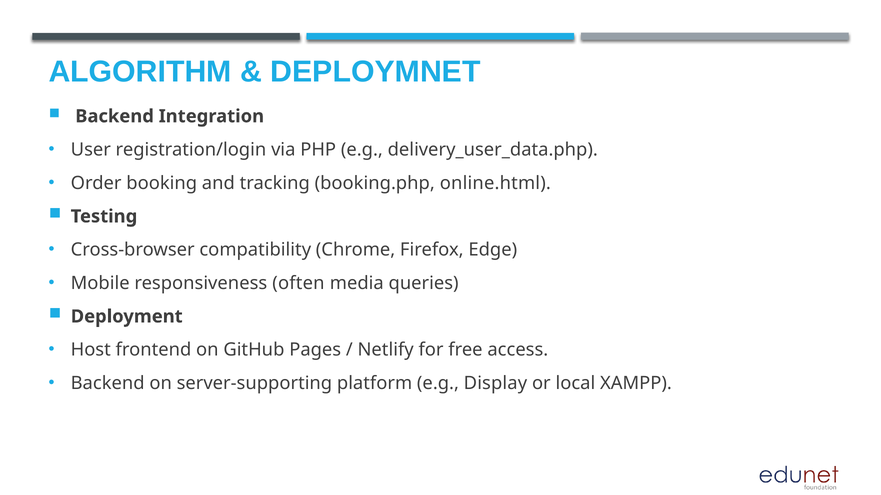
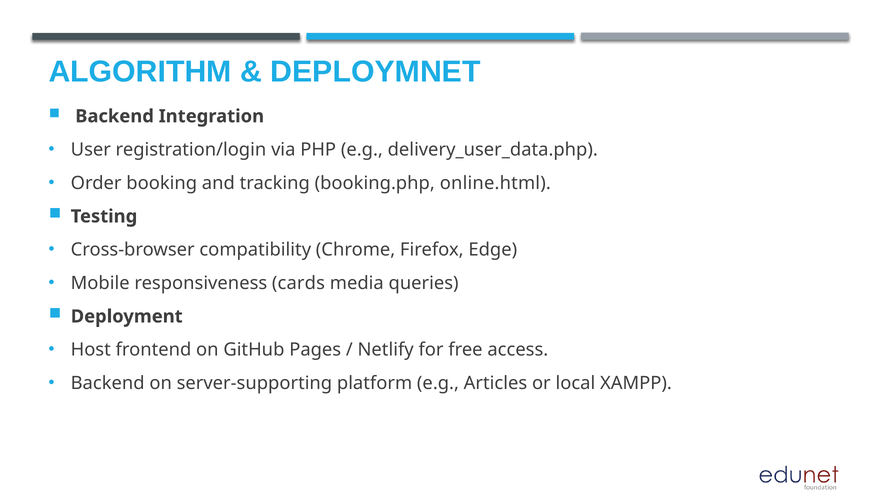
often: often -> cards (298, 283)
Display: Display -> Articles (495, 384)
